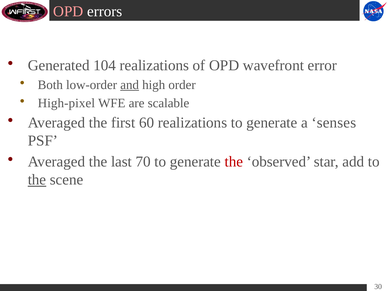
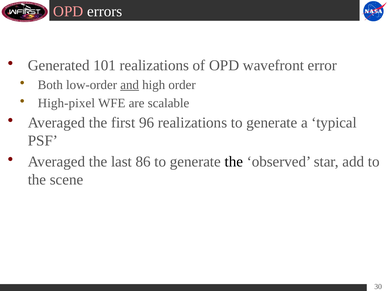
104: 104 -> 101 (105, 65)
60: 60 -> 96 (147, 123)
senses: senses -> typical (334, 123)
70: 70 -> 86 (143, 162)
the colour: red -> black (234, 162)
the underline: present -> none (37, 180)
